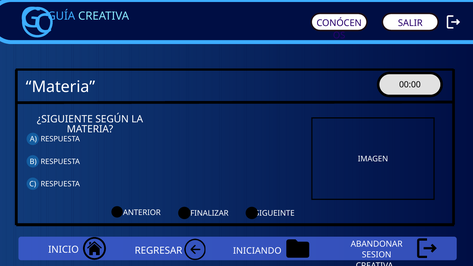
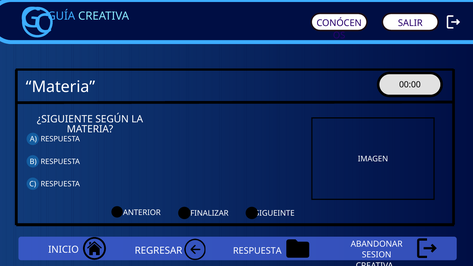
REGRESAR INICIANDO: INICIANDO -> RESPUESTA (257, 251)
